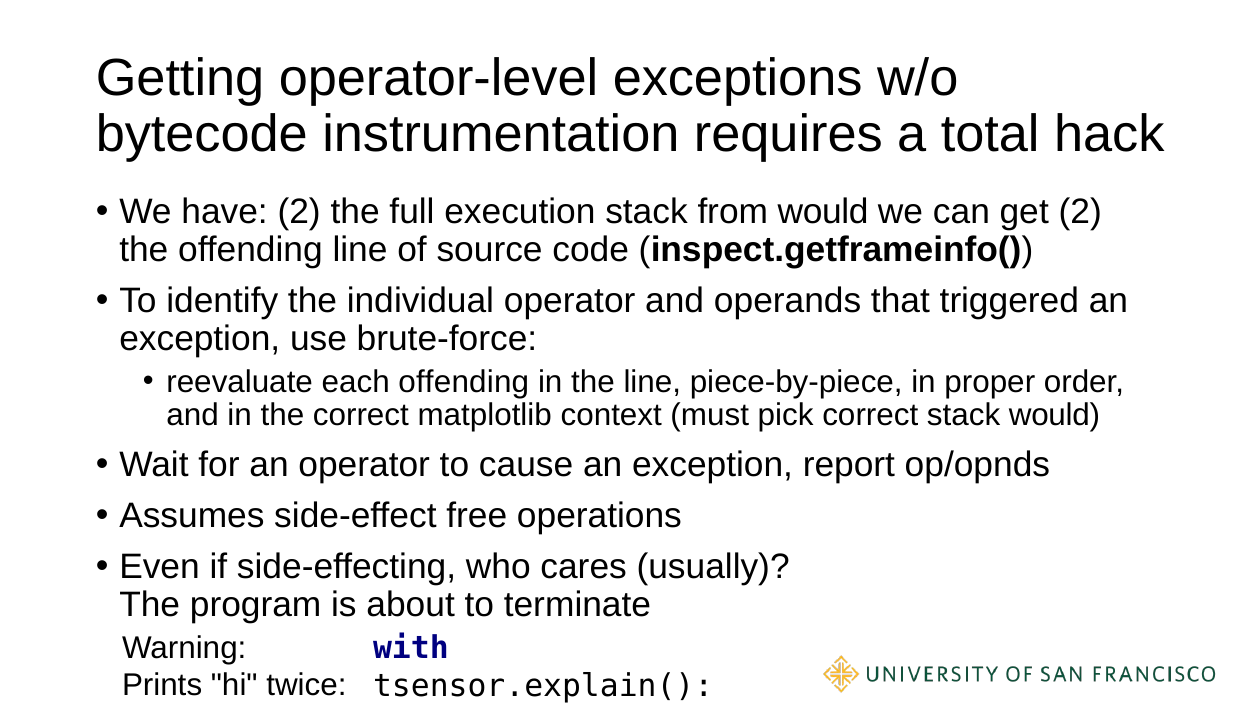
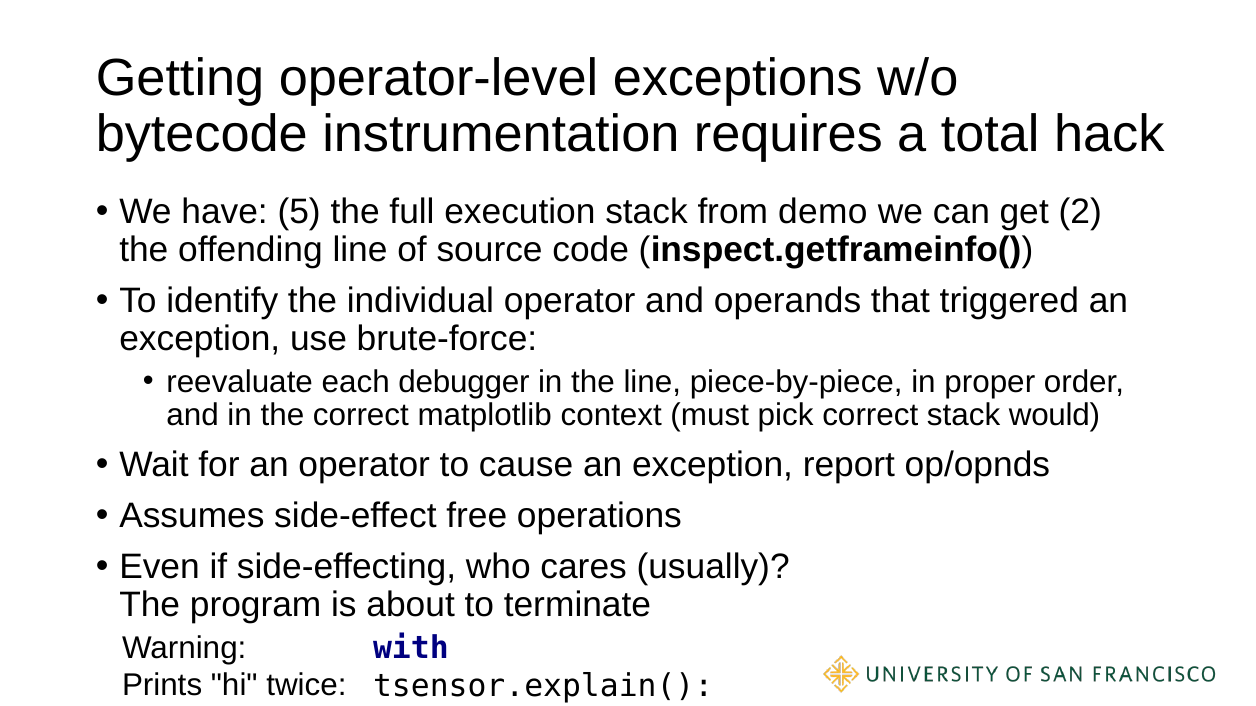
have 2: 2 -> 5 (299, 212)
from would: would -> demo (823, 212)
each offending: offending -> debugger (464, 382)
